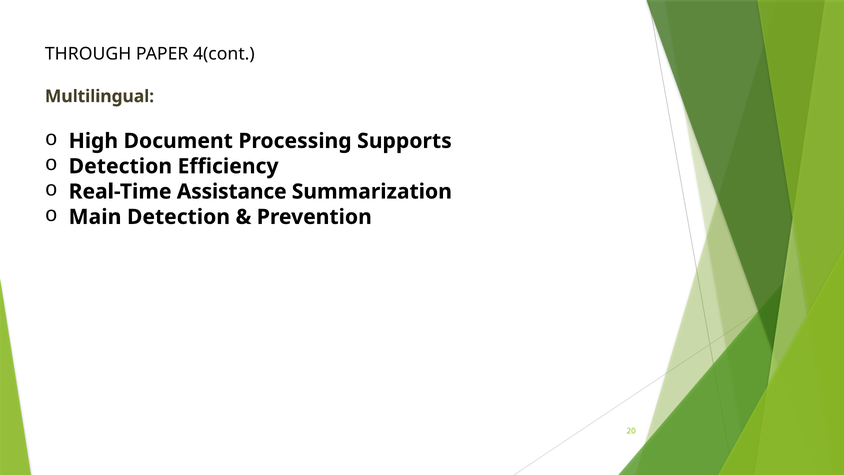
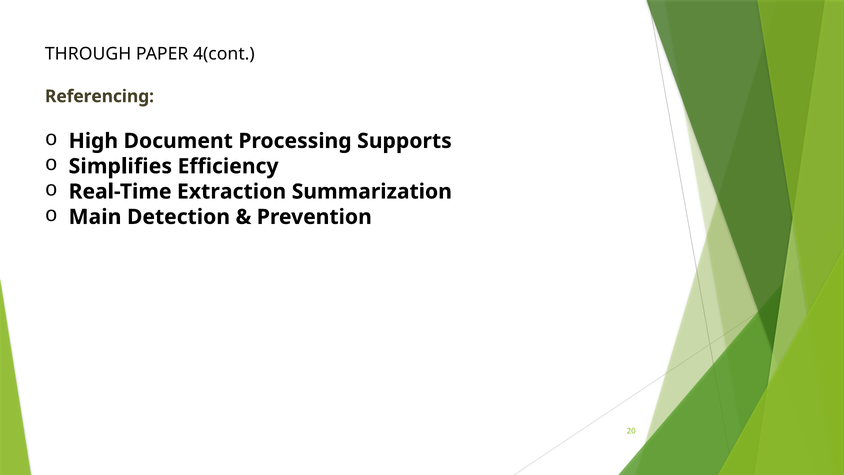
Multilingual: Multilingual -> Referencing (99, 96)
Detection: Detection -> Simplifies (120, 166)
Assistance: Assistance -> Extraction (232, 192)
